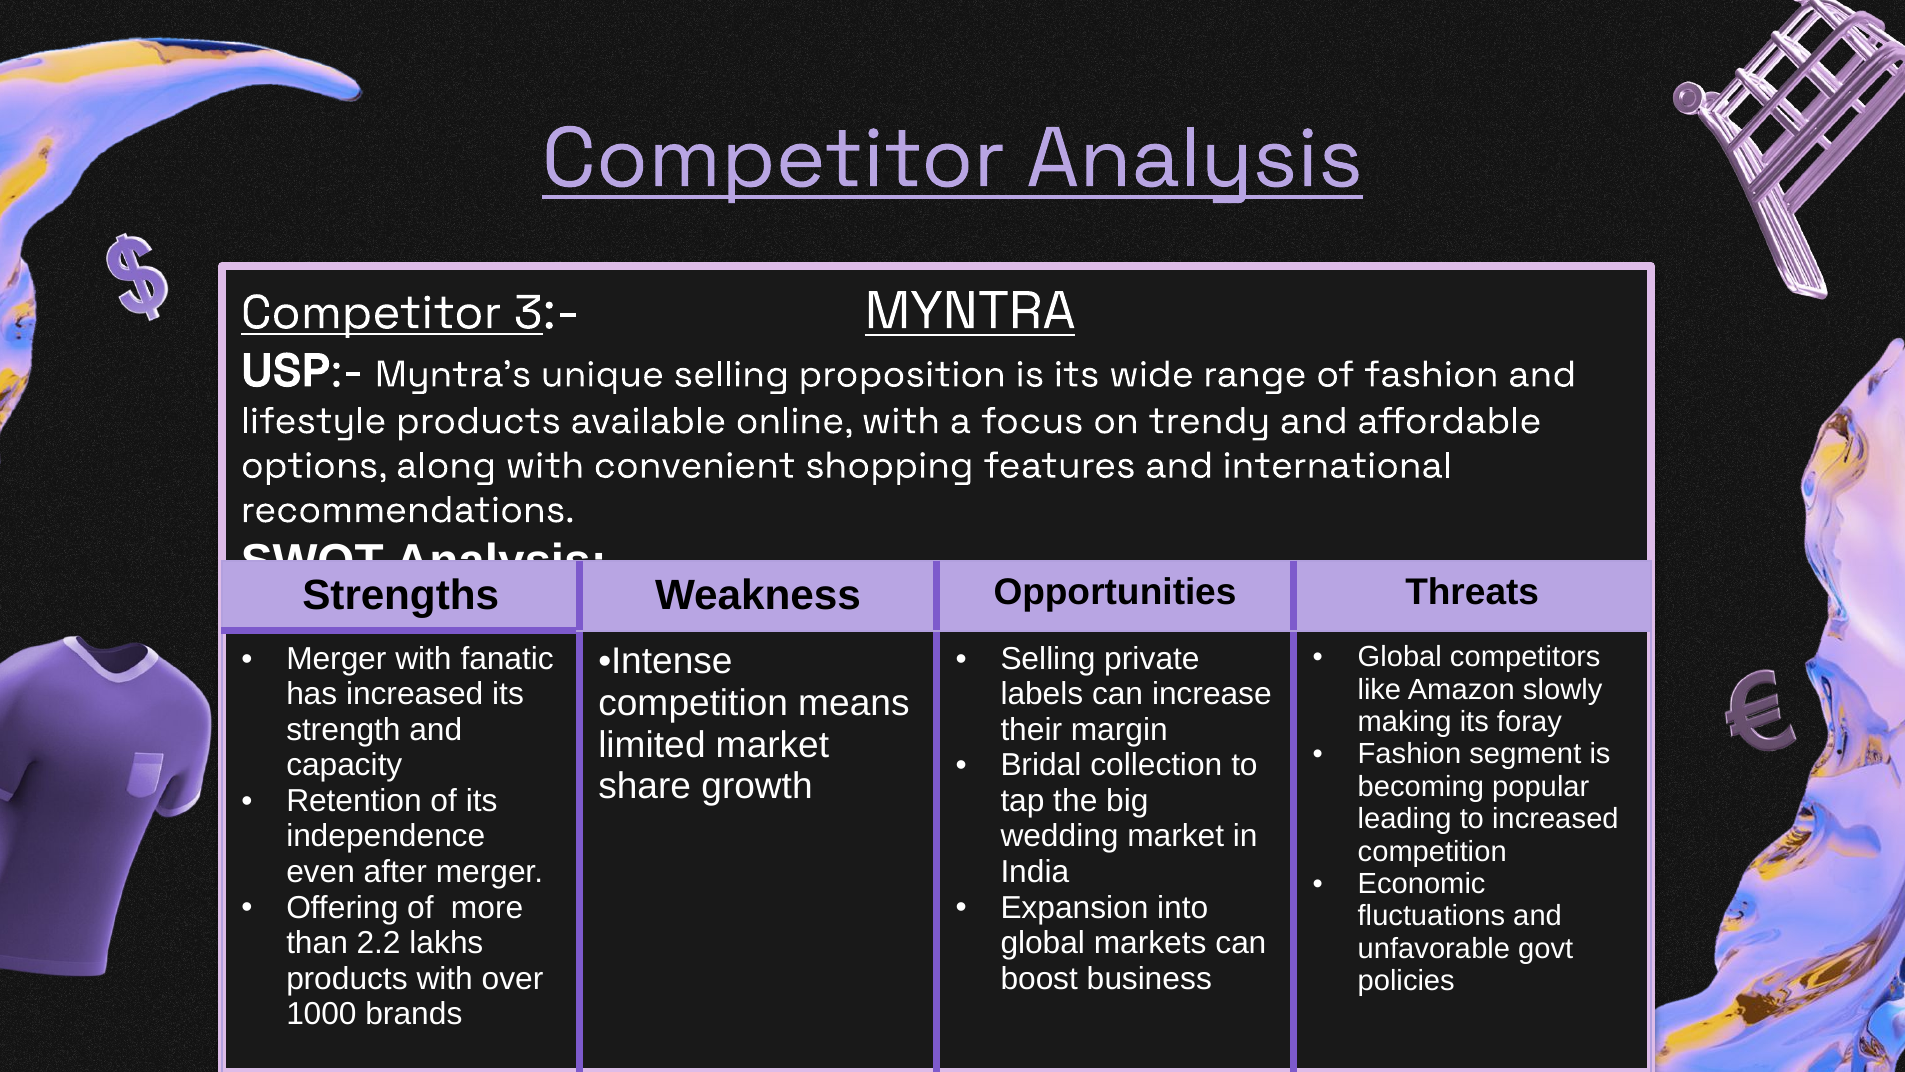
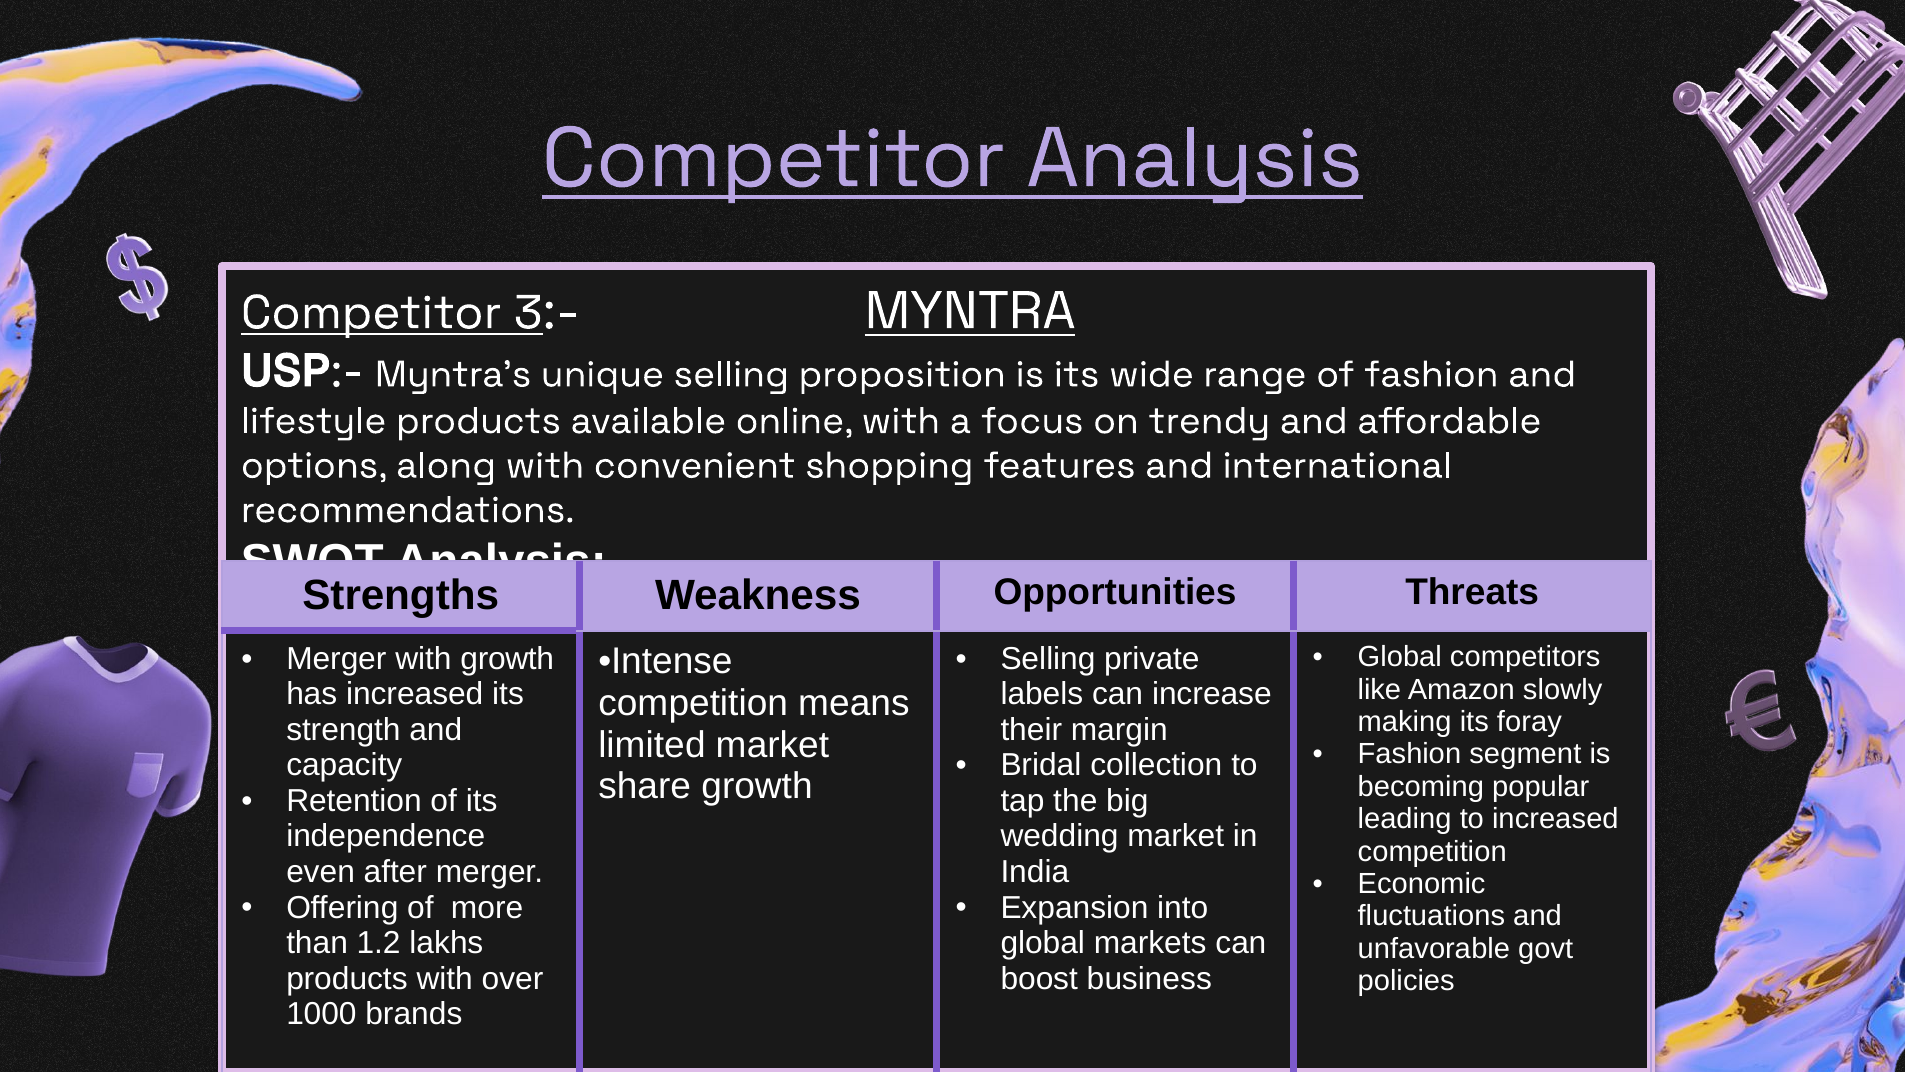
with fanatic: fanatic -> growth (507, 658)
2.2: 2.2 -> 1.2 (379, 943)
